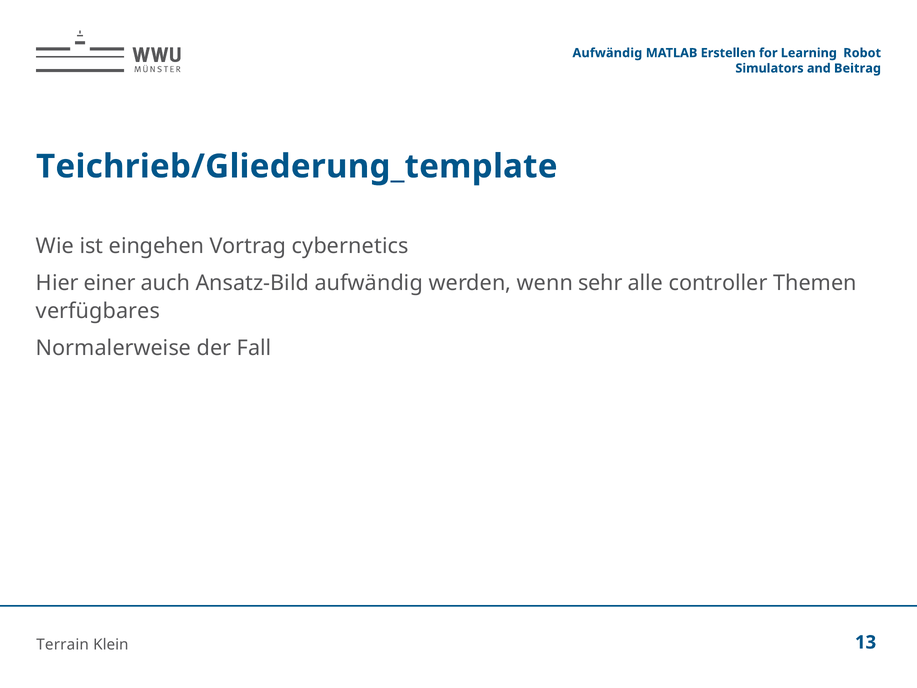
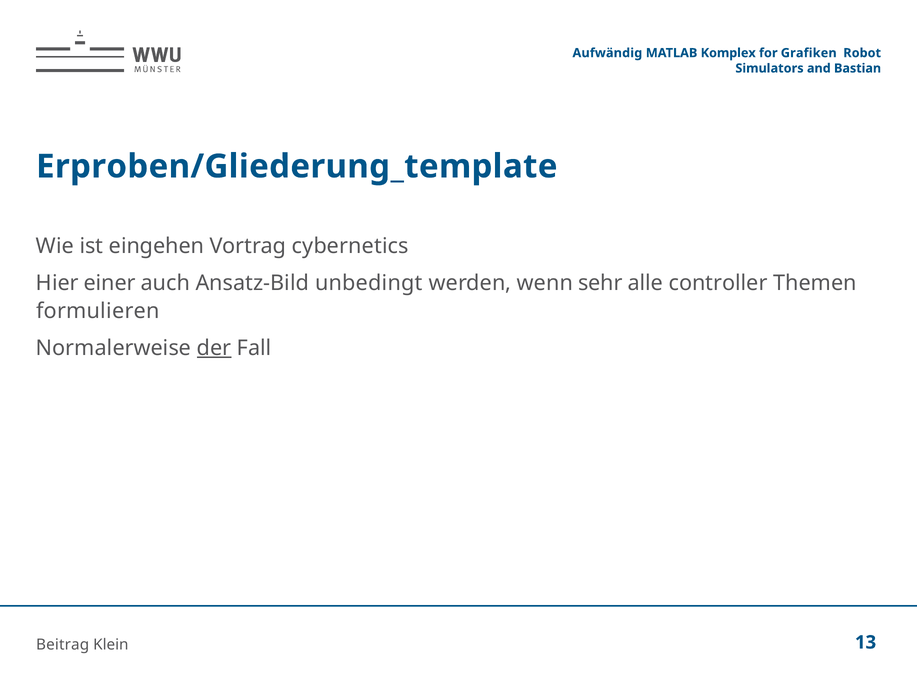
Erstellen: Erstellen -> Komplex (728, 53)
Learning: Learning -> Grafiken (809, 53)
Beitrag: Beitrag -> Bastian (858, 68)
Teichrieb/Gliederung_template: Teichrieb/Gliederung_template -> Erproben/Gliederung_template (297, 166)
Ansatz-Bild aufwändig: aufwändig -> unbedingt (369, 283)
verfügbares: verfügbares -> formulieren (98, 311)
der underline: none -> present (214, 348)
Terrain: Terrain -> Beitrag (63, 645)
